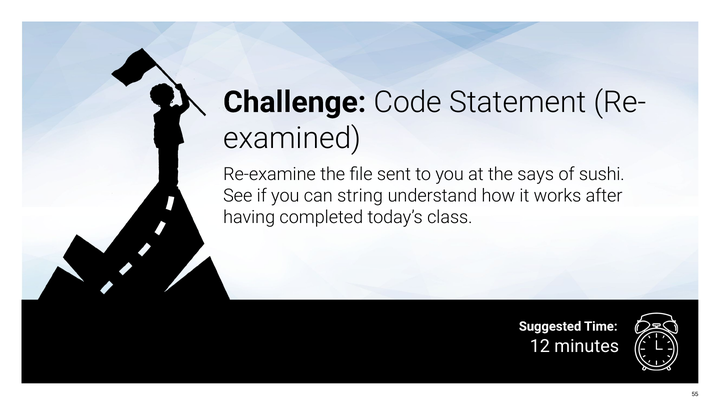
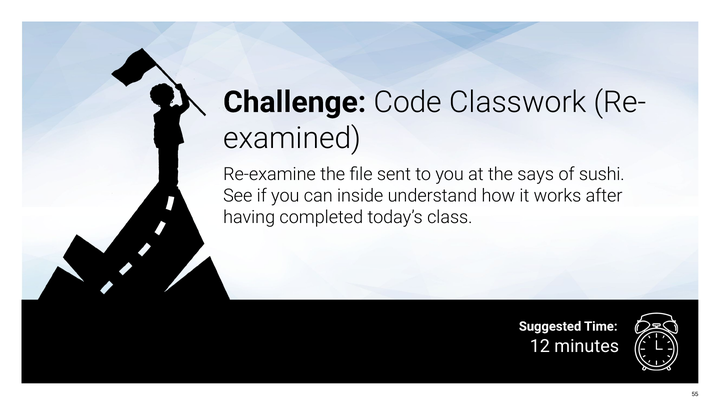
Statement: Statement -> Classwork (518, 102)
string: string -> inside (360, 196)
